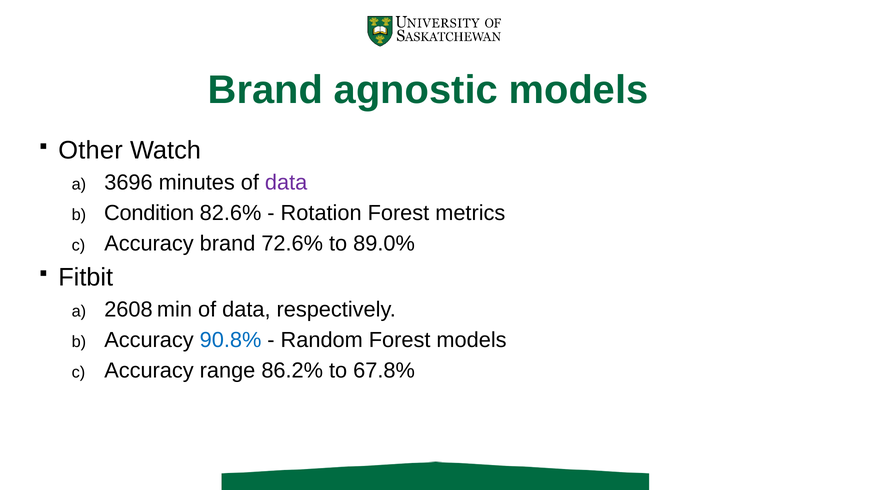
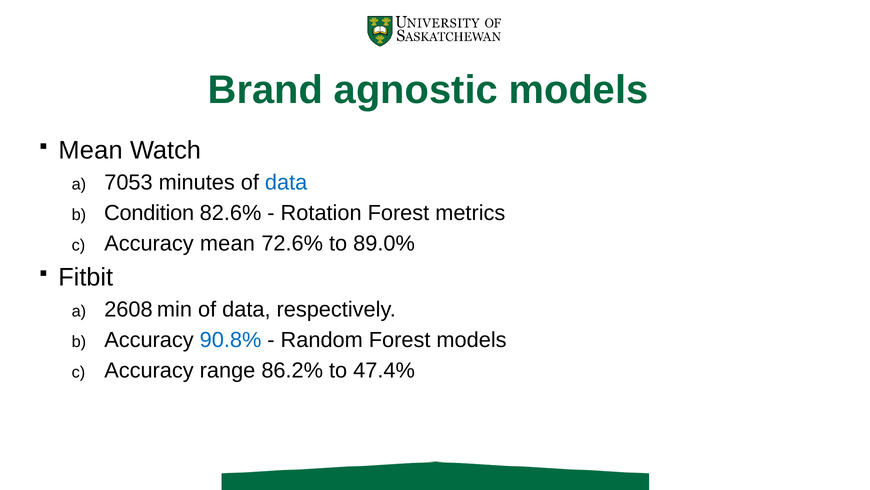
Other: Other -> Mean (91, 150)
3696: 3696 -> 7053 (128, 183)
data colour: purple -> blue (286, 183)
Accuracy brand: brand -> mean (227, 243)
67.8%: 67.8% -> 47.4% (384, 370)
